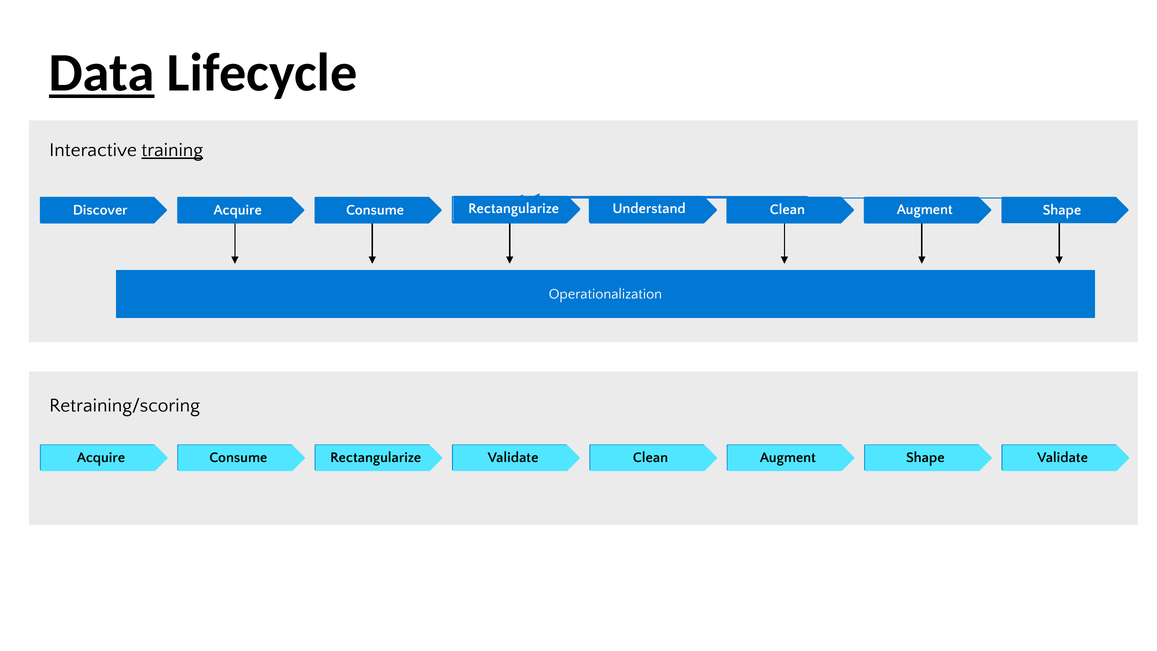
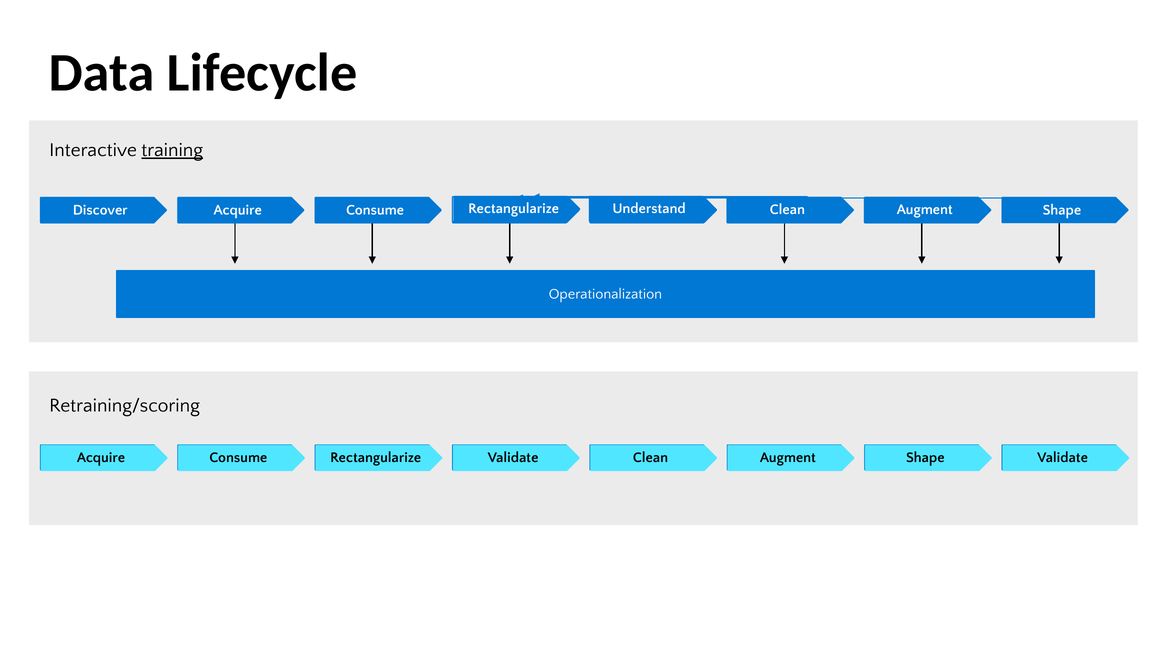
Data underline: present -> none (102, 73)
